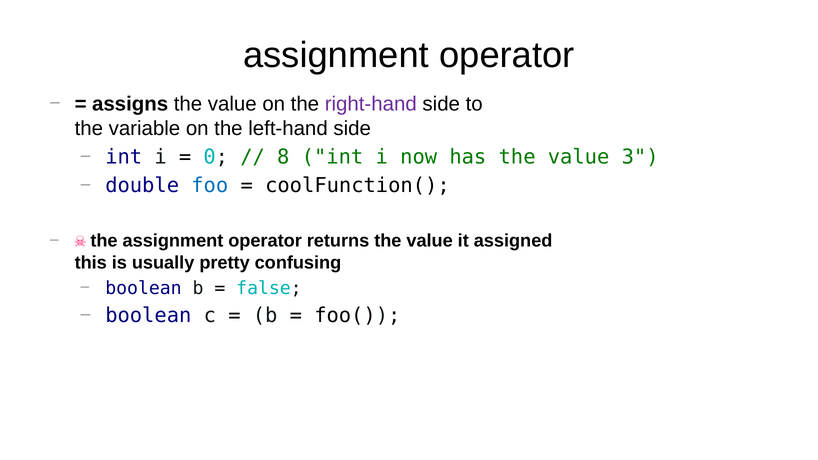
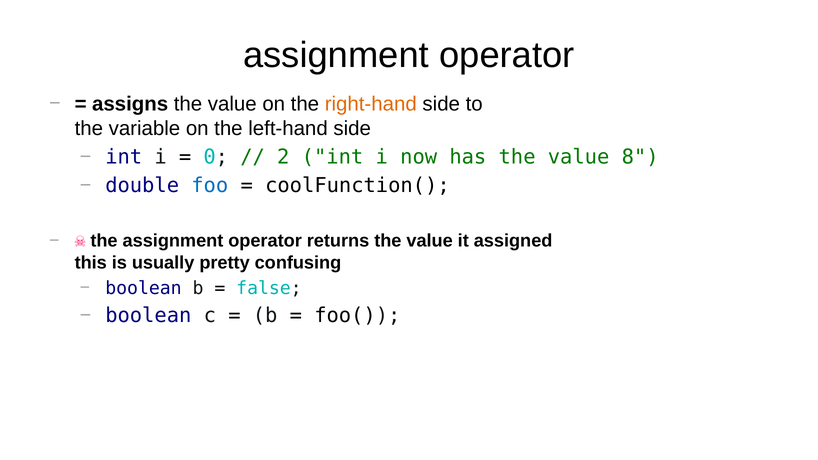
right-hand colour: purple -> orange (371, 104)
8: 8 -> 2 (283, 157)
3: 3 -> 8 (640, 157)
